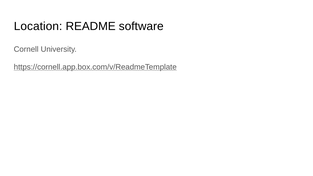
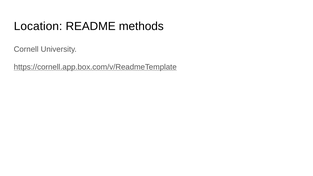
software: software -> methods (141, 26)
